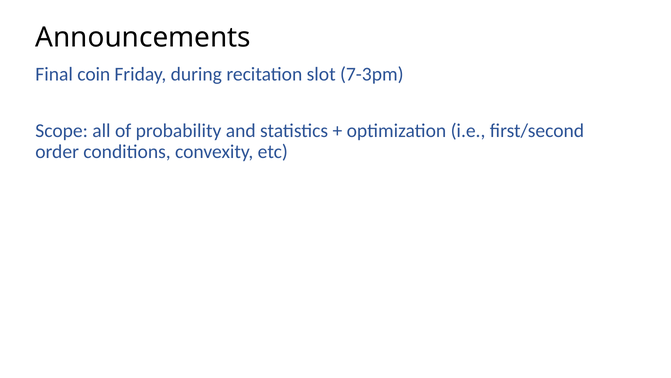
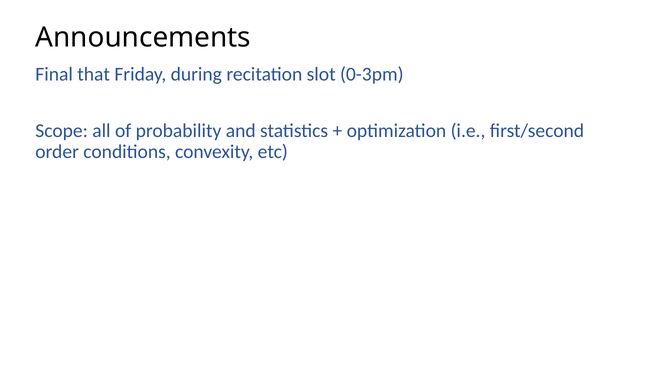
coin: coin -> that (94, 74)
7-3pm: 7-3pm -> 0-3pm (372, 74)
